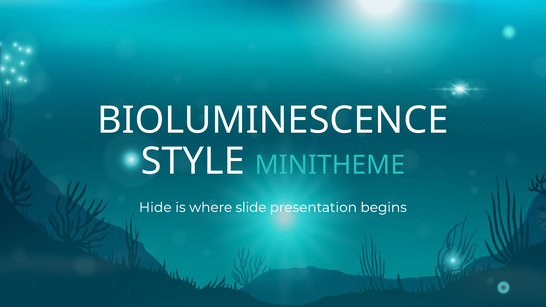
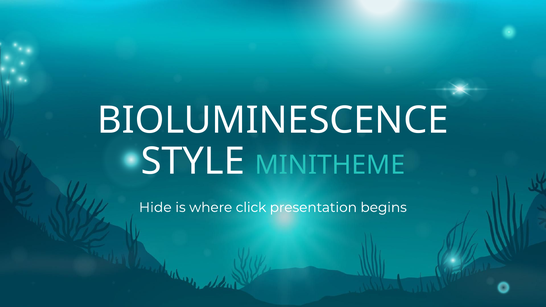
slide: slide -> click (251, 208)
